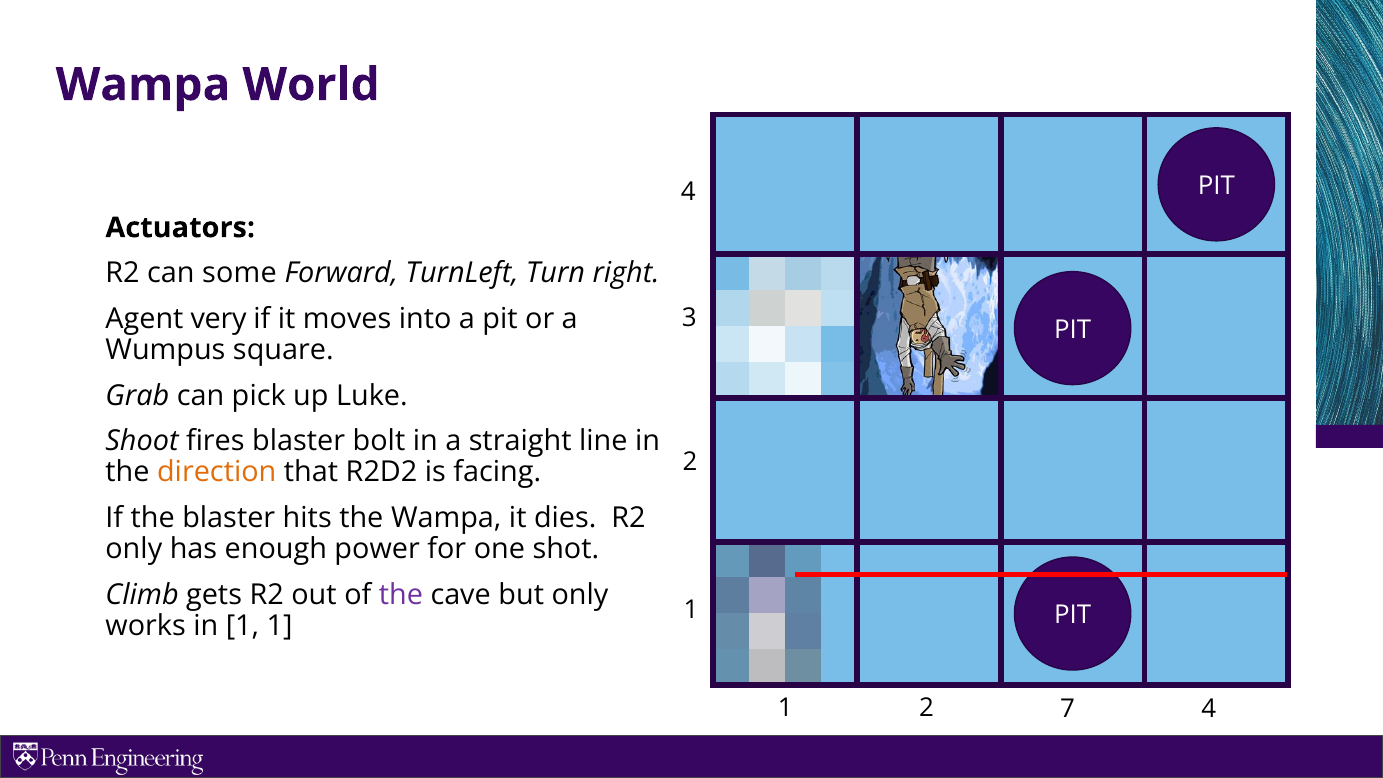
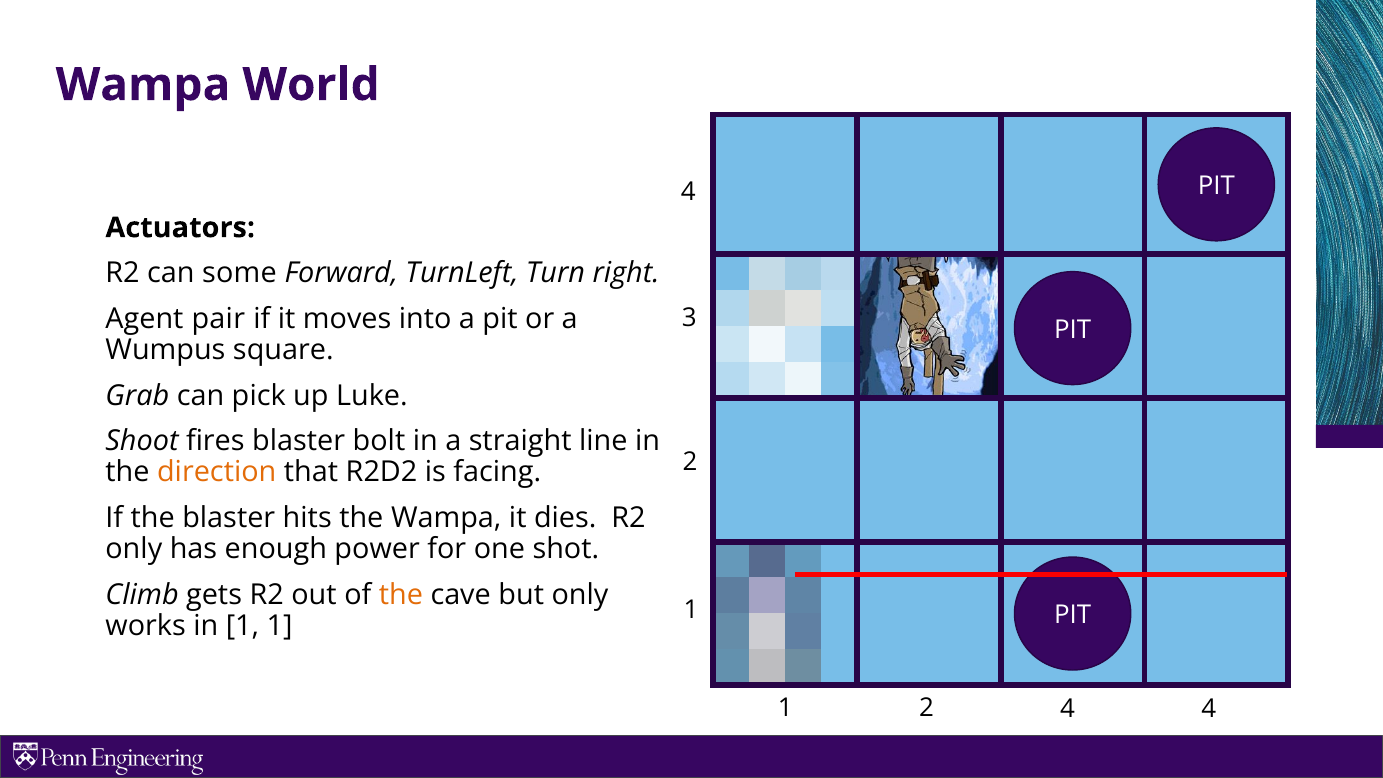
very: very -> pair (218, 319)
the colour: purple -> orange (401, 595)
2 7: 7 -> 4 (1068, 709)
